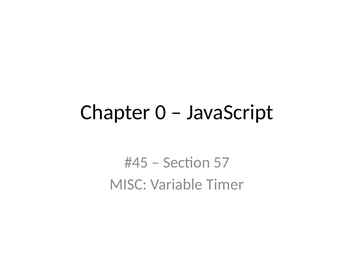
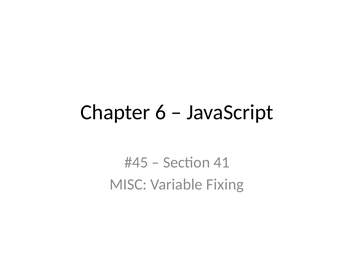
0: 0 -> 6 (161, 112)
57: 57 -> 41 (222, 163)
Timer: Timer -> Fixing (225, 185)
